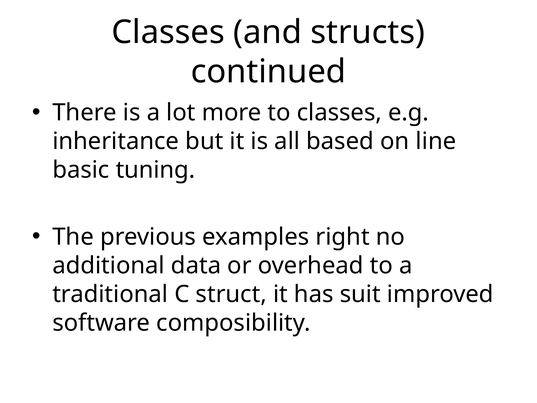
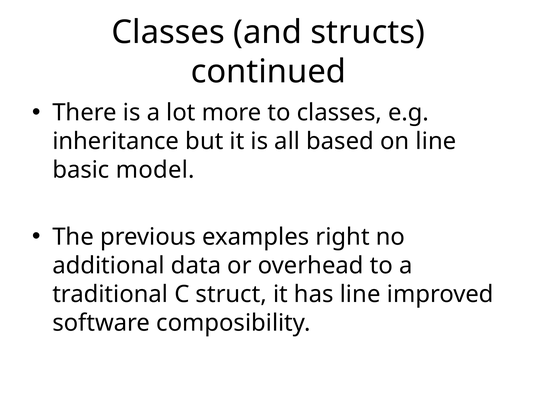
tuning: tuning -> model (155, 170)
has suit: suit -> line (360, 294)
